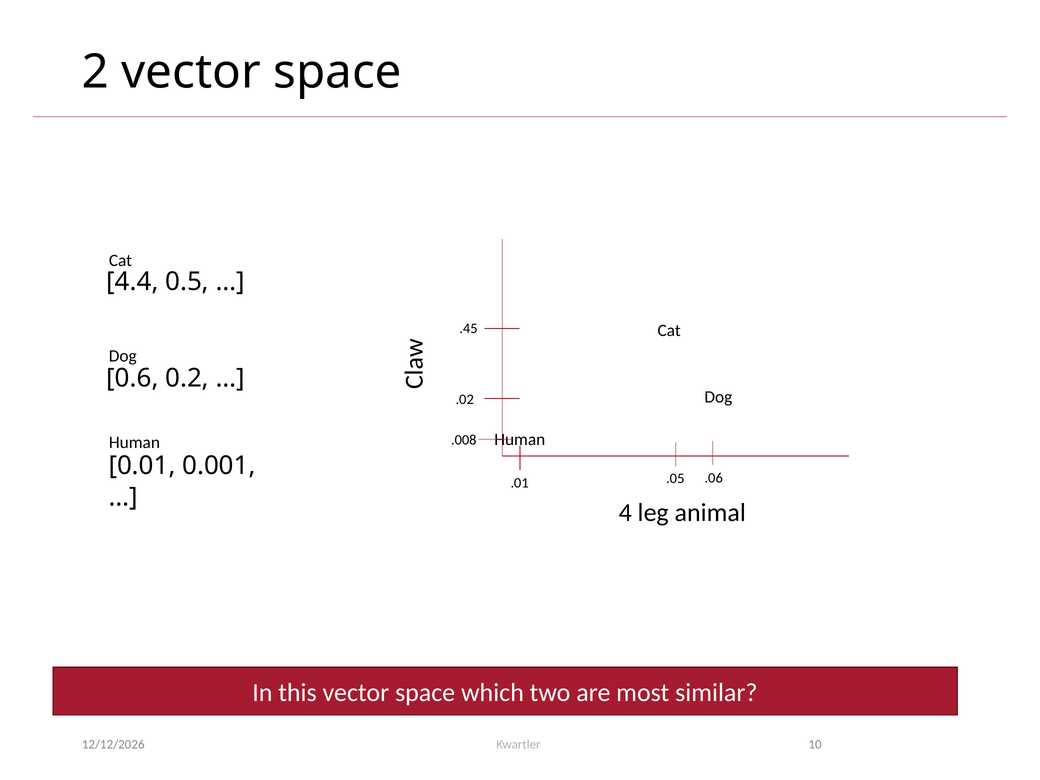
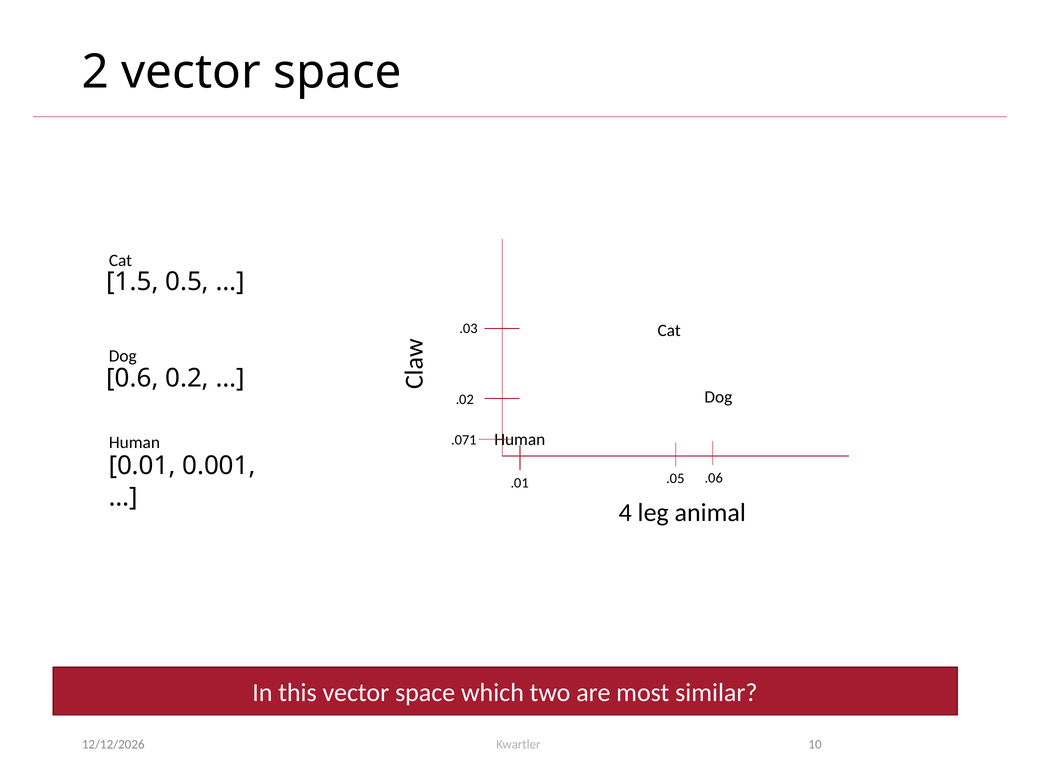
4.4: 4.4 -> 1.5 (133, 281)
.45: .45 -> .03 (468, 329)
.008: .008 -> .071 (464, 440)
